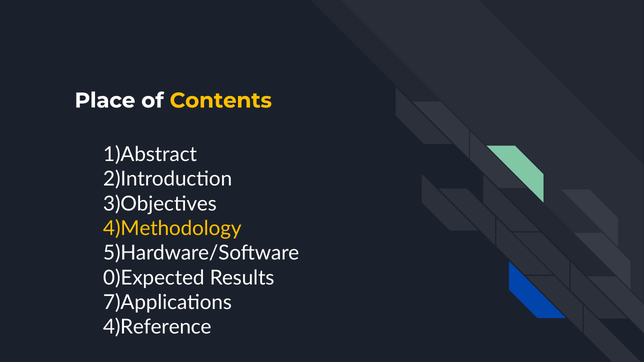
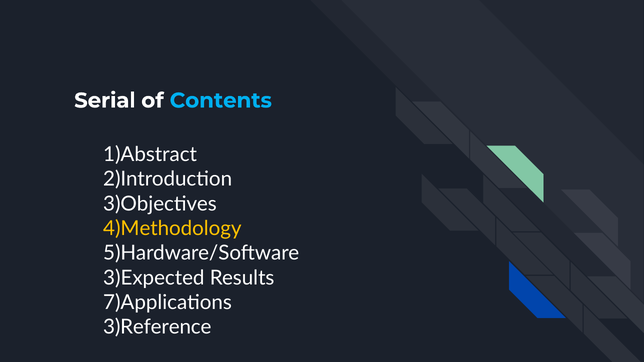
Place: Place -> Serial (105, 101)
Contents colour: yellow -> light blue (221, 101)
0)Expected: 0)Expected -> 3)Expected (154, 278)
4)Reference: 4)Reference -> 3)Reference (157, 327)
